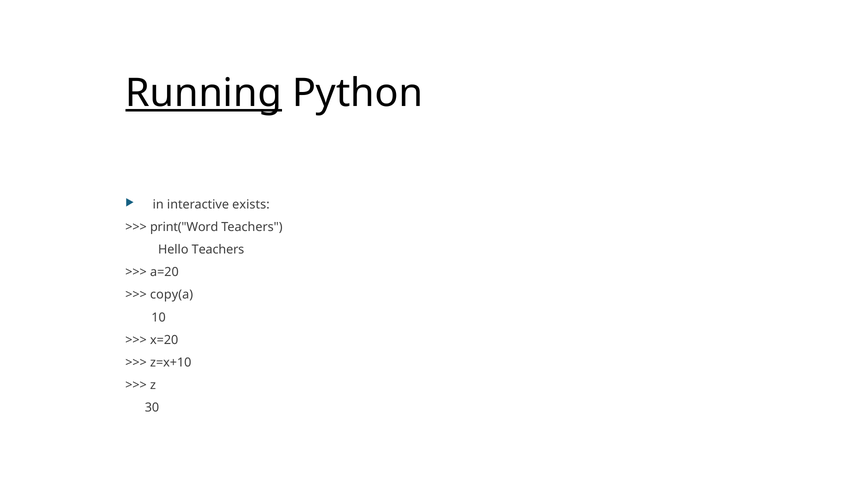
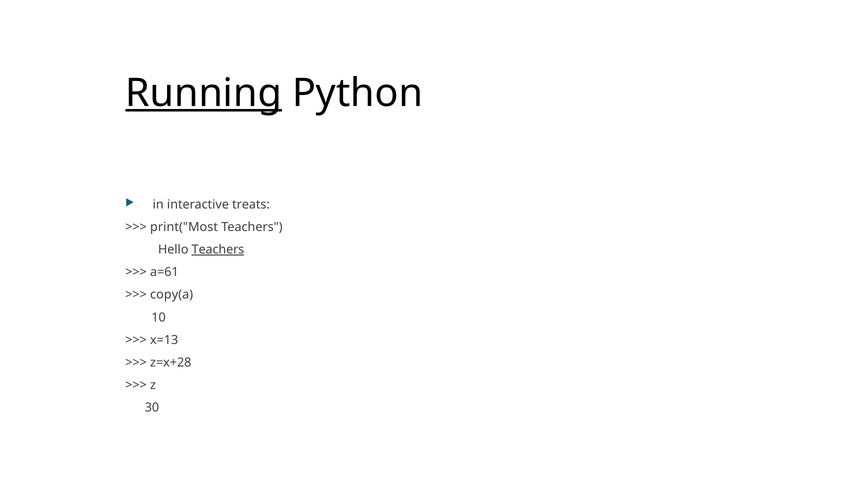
exists: exists -> treats (251, 205)
print("Word: print("Word -> print("Most (184, 227)
Teachers underline: none -> present (218, 250)
a=20: a=20 -> a=61 (164, 272)
x=20: x=20 -> x=13 (164, 340)
z=x+10: z=x+10 -> z=x+28 (171, 363)
